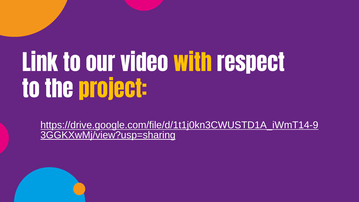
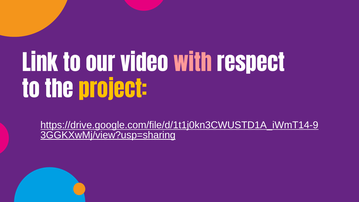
with colour: yellow -> pink (193, 64)
